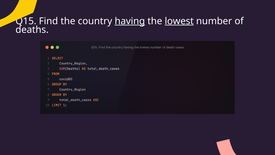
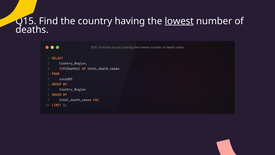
having underline: present -> none (130, 21)
